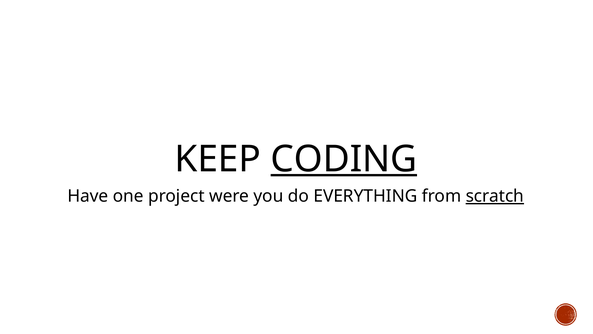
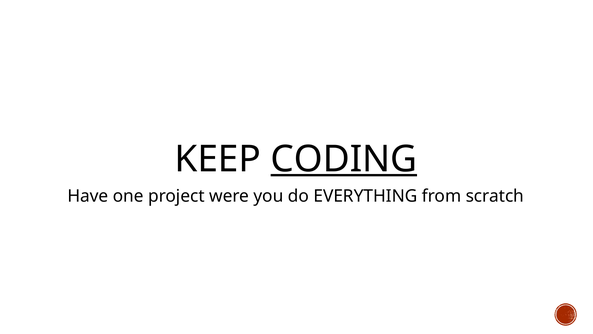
scratch underline: present -> none (495, 196)
